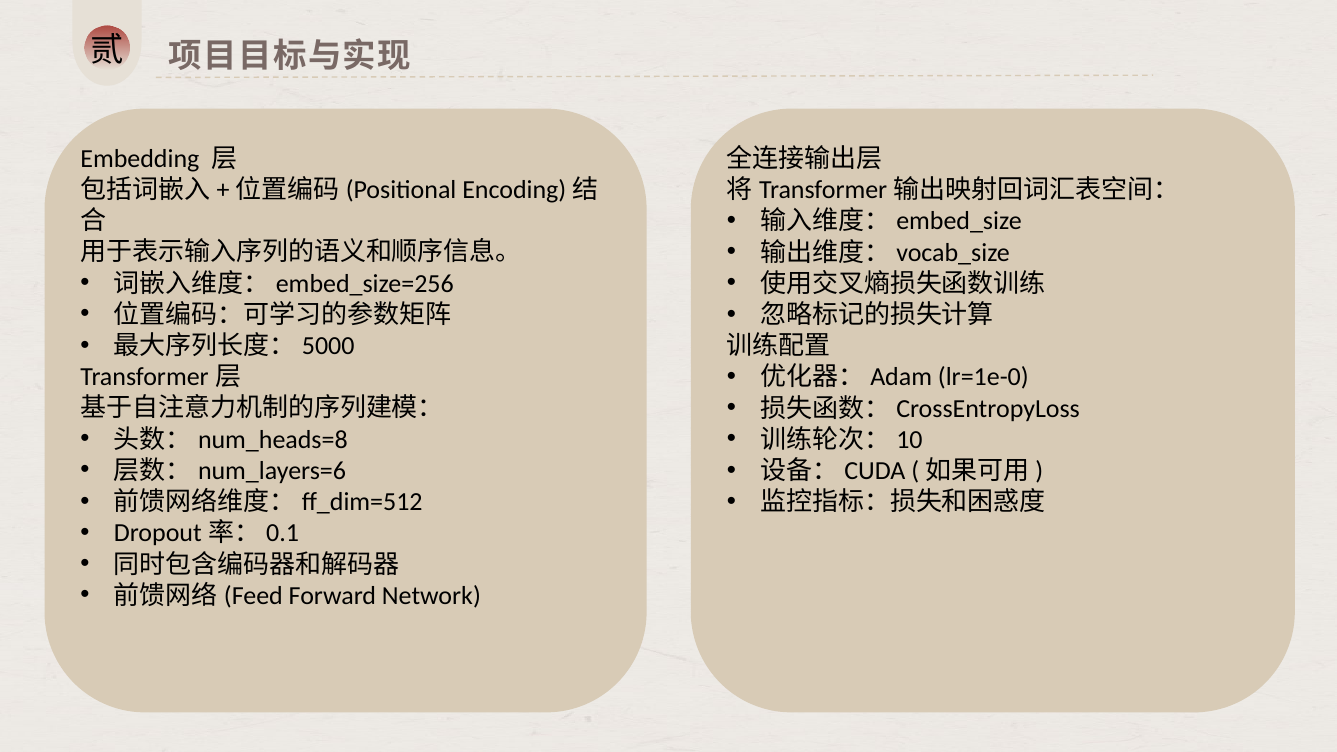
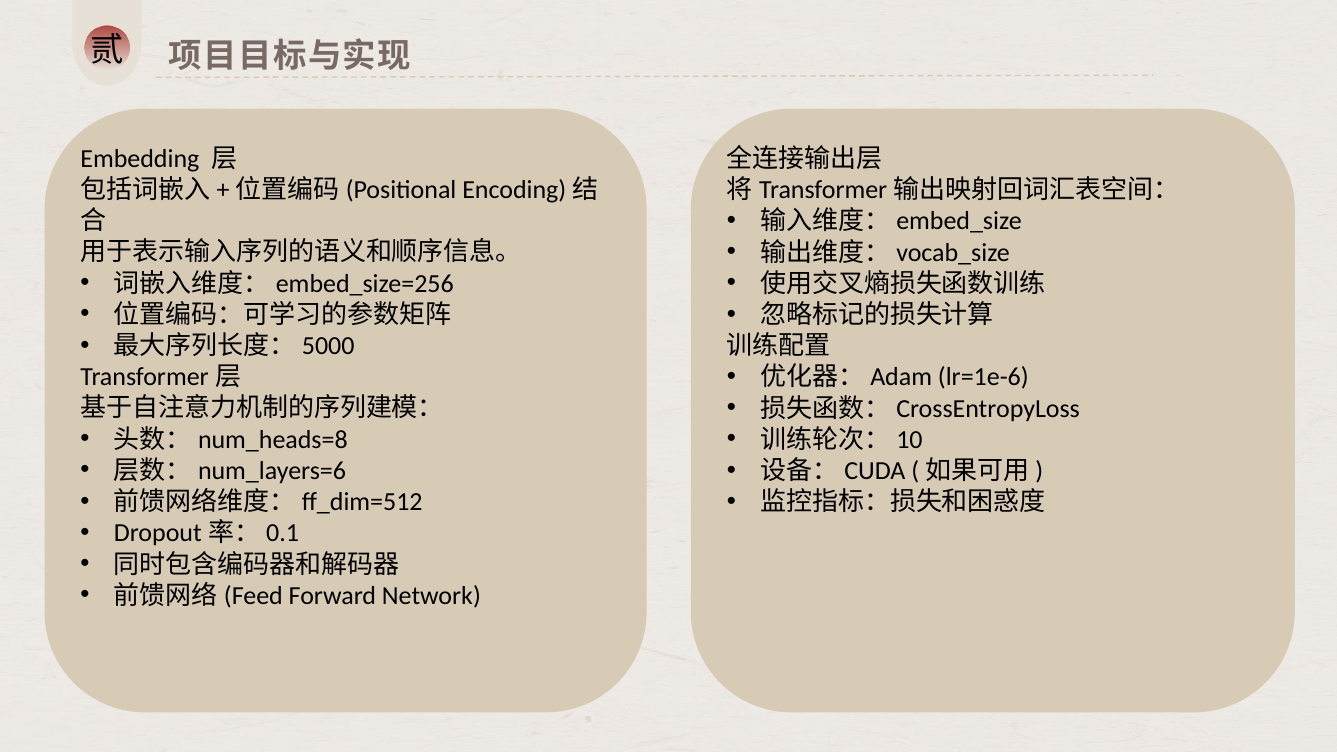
lr=1e-0: lr=1e-0 -> lr=1e-6 (983, 377)
